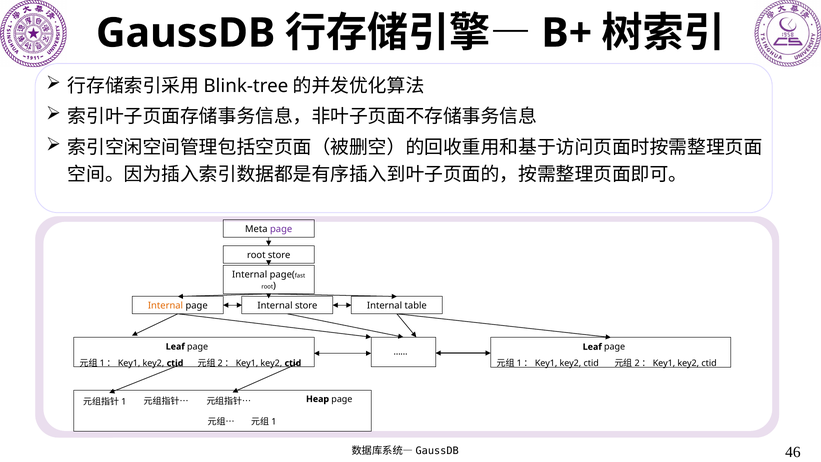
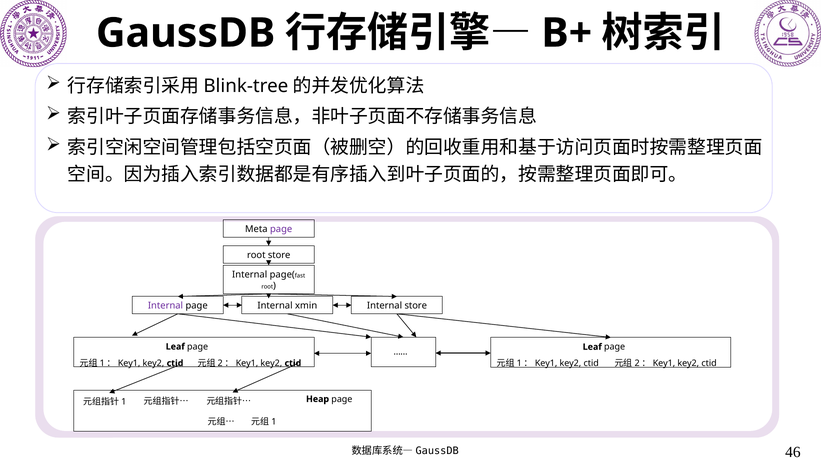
Internal colour: orange -> purple (165, 306)
Internal store: store -> xmin (306, 306)
Internal table: table -> store (416, 306)
